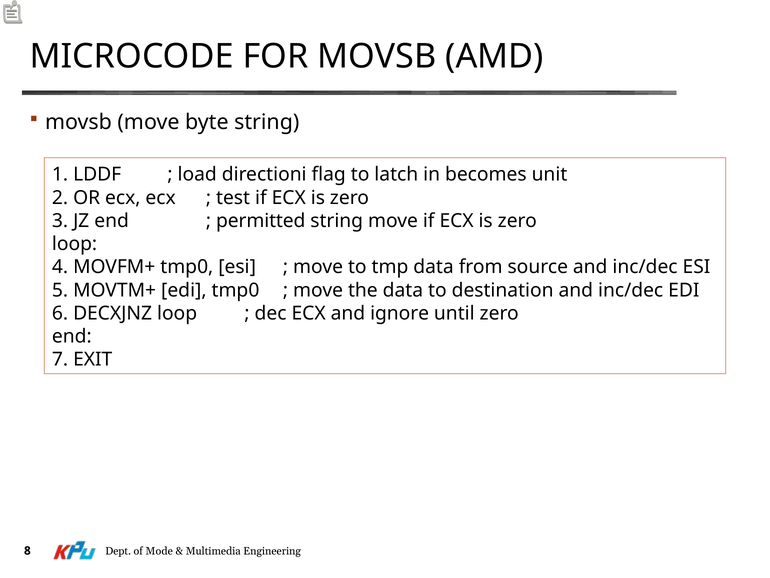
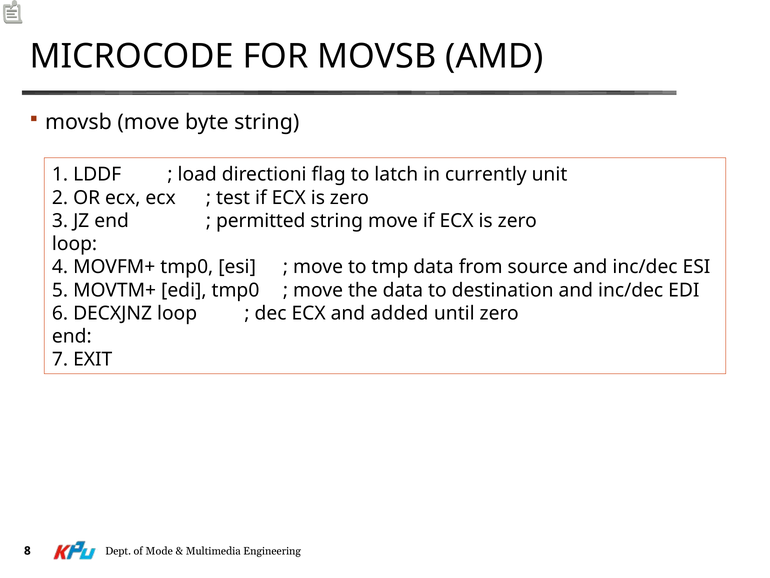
becomes: becomes -> currently (486, 174)
ignore: ignore -> added (399, 313)
